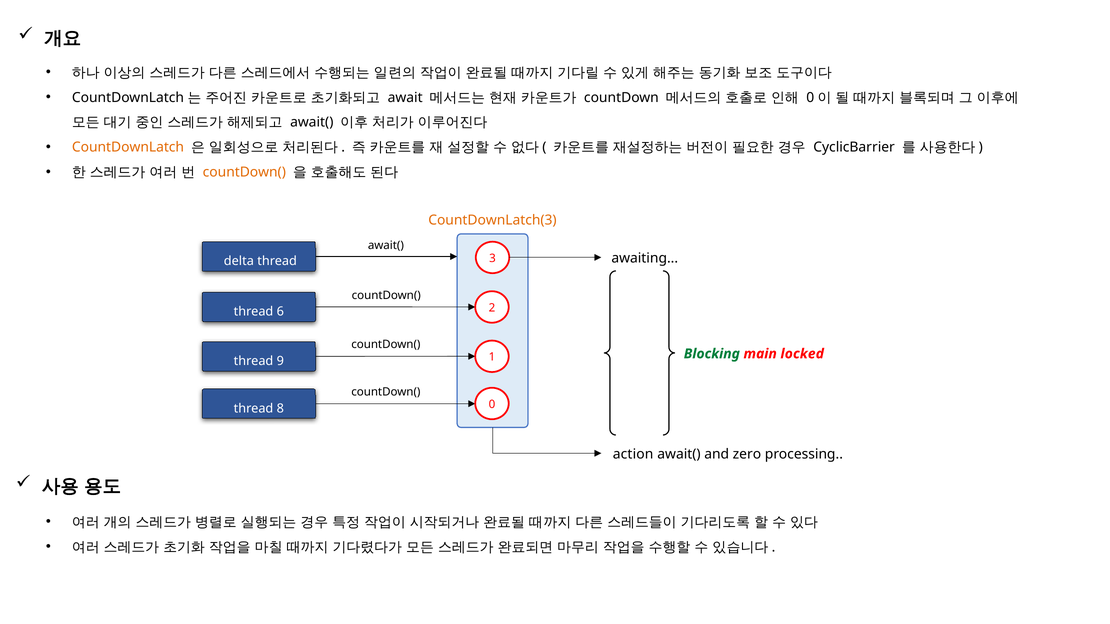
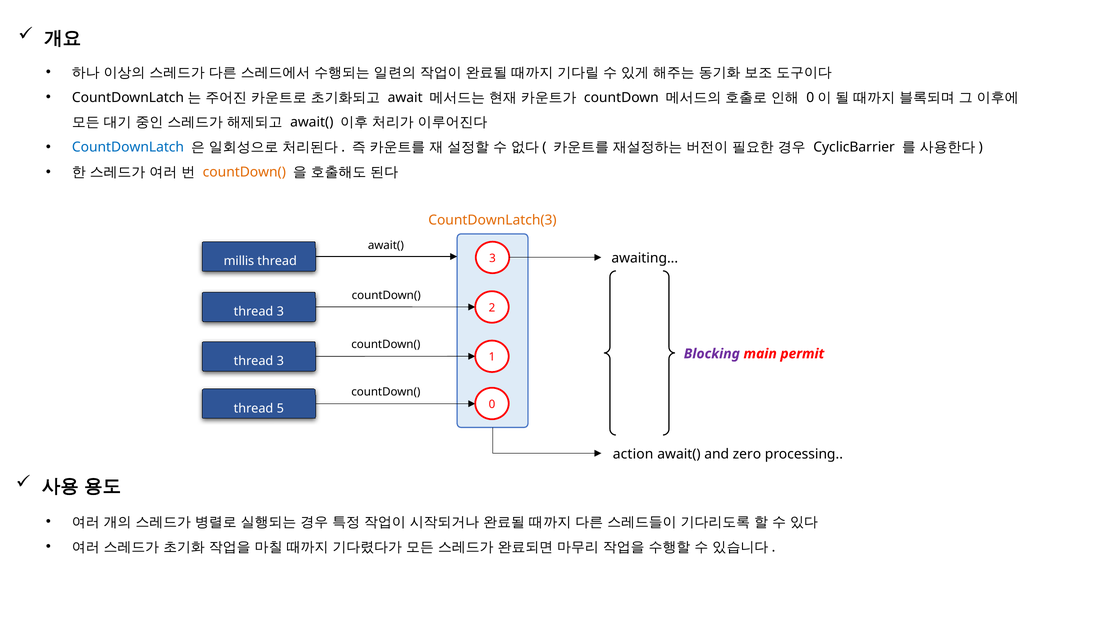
CountDownLatch colour: orange -> blue (128, 147)
delta: delta -> millis (239, 261)
6: 6 -> 3 (280, 312)
Blocking colour: green -> purple (712, 354)
locked: locked -> permit (802, 354)
9: 9 -> 3 (280, 361)
8: 8 -> 5 (280, 409)
